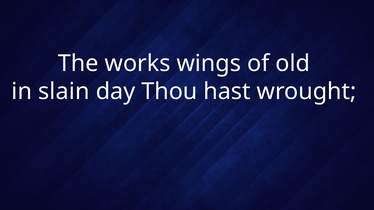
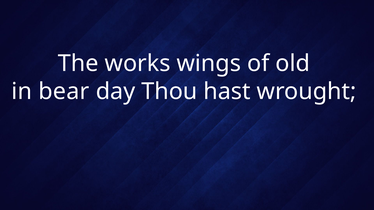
slain: slain -> bear (64, 92)
